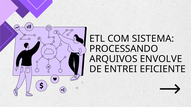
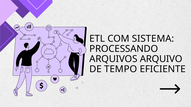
ENVOLVE: ENVOLVE -> ARQUIVO (161, 59)
ENTREI: ENTREI -> TEMPO (121, 69)
